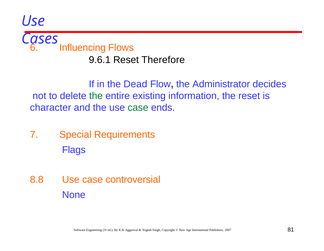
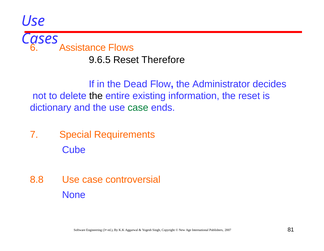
Influencing: Influencing -> Assistance (83, 47)
9.6.1: 9.6.1 -> 9.6.5 (100, 60)
the colour: green -> black (96, 96)
character: character -> dictionary (51, 107)
Flags: Flags -> Cube (74, 149)
